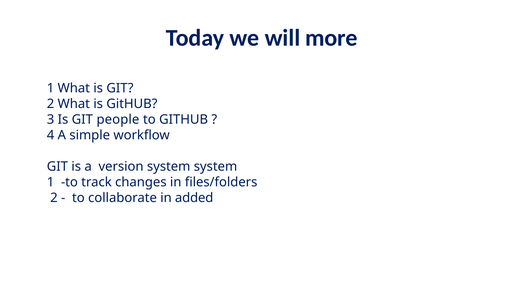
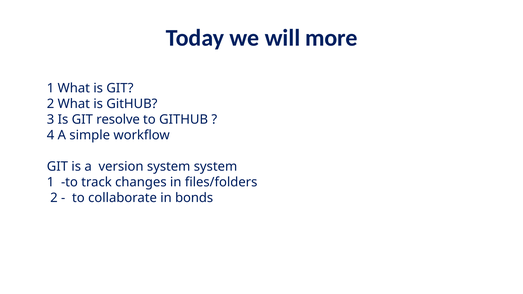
people: people -> resolve (118, 120)
added: added -> bonds (194, 198)
